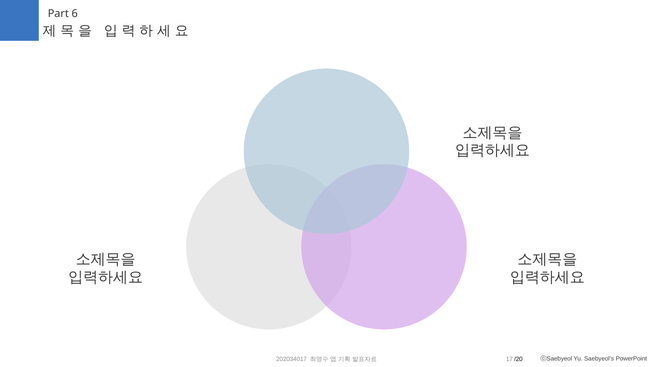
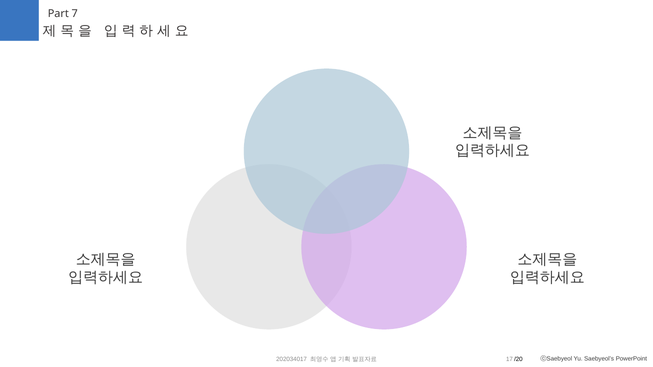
6: 6 -> 7 (75, 14)
